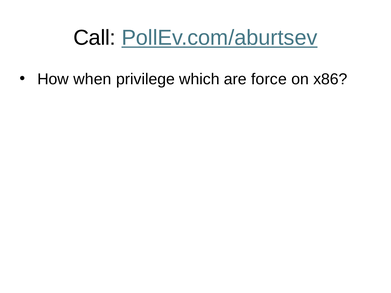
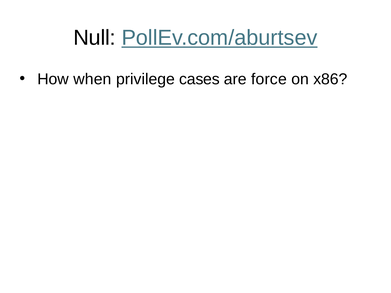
Call: Call -> Null (95, 38)
which: which -> cases (199, 79)
